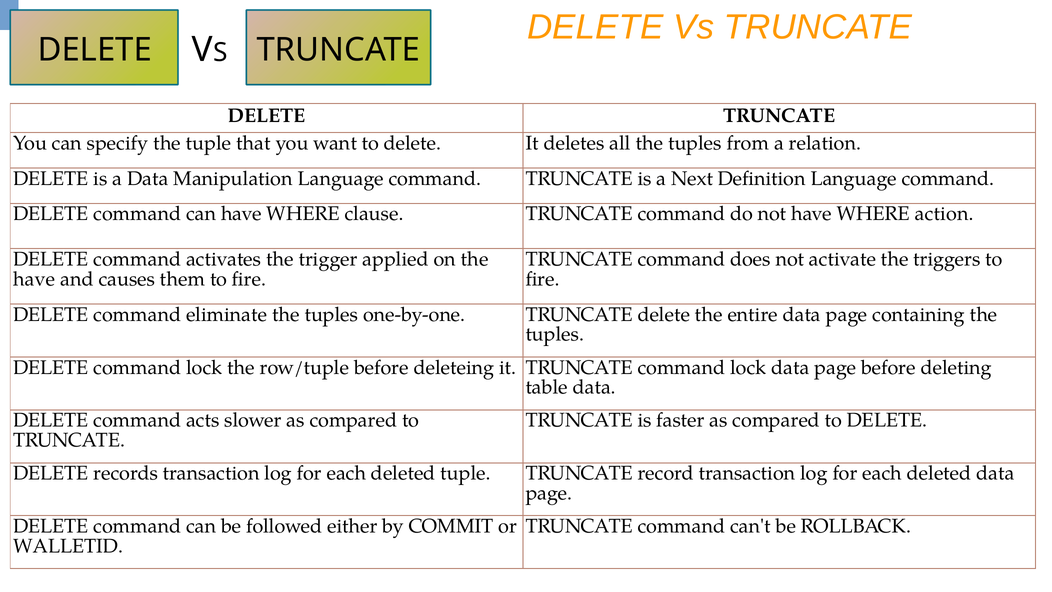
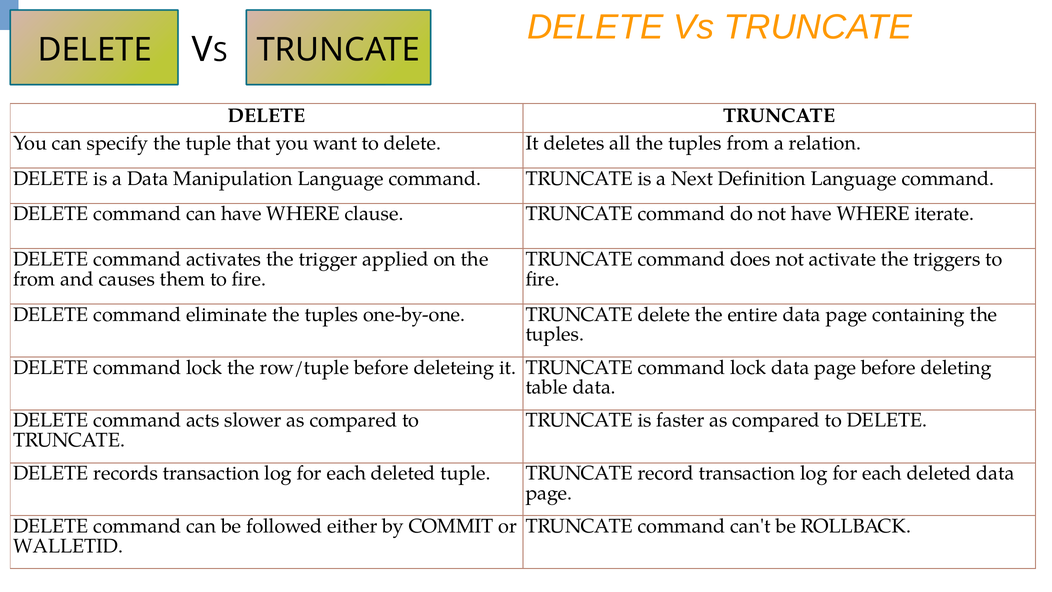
action: action -> iterate (944, 214)
have: have -> from (34, 279)
